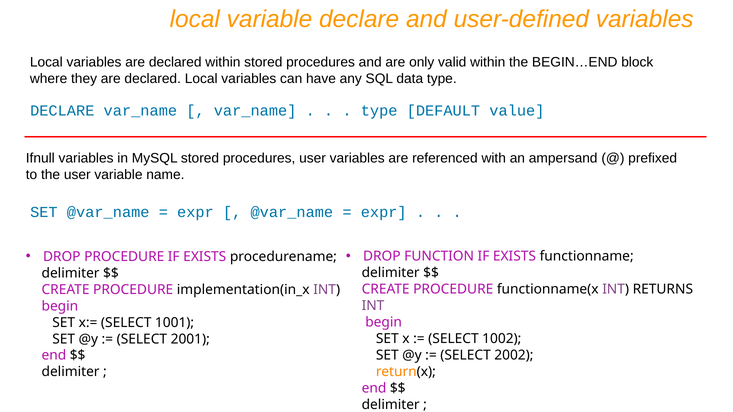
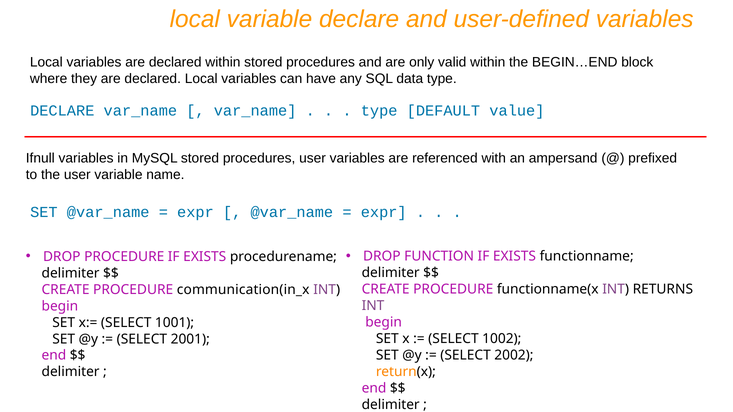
implementation(in_x: implementation(in_x -> communication(in_x (243, 290)
